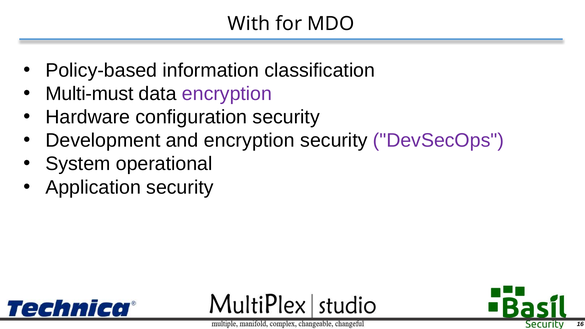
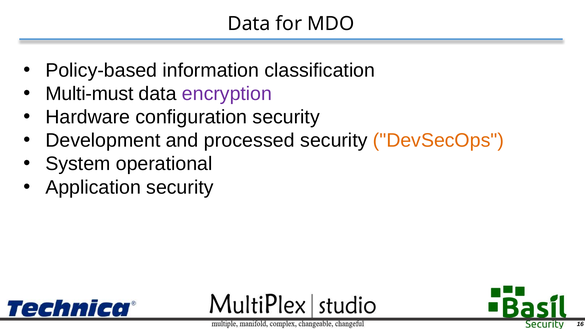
With: With -> Data (249, 24)
and encryption: encryption -> processed (249, 140)
DevSecOps colour: purple -> orange (438, 140)
